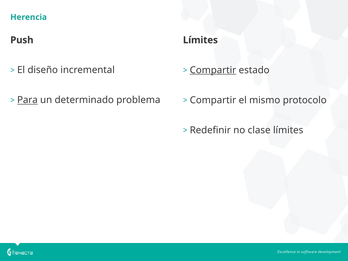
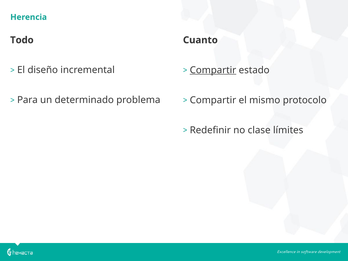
Push: Push -> Todo (22, 40)
Límites: Límites -> Cuanto (200, 40)
Para underline: present -> none (27, 100)
